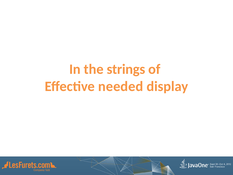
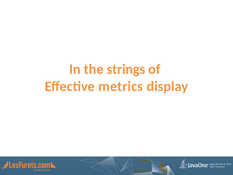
needed: needed -> metrics (121, 86)
